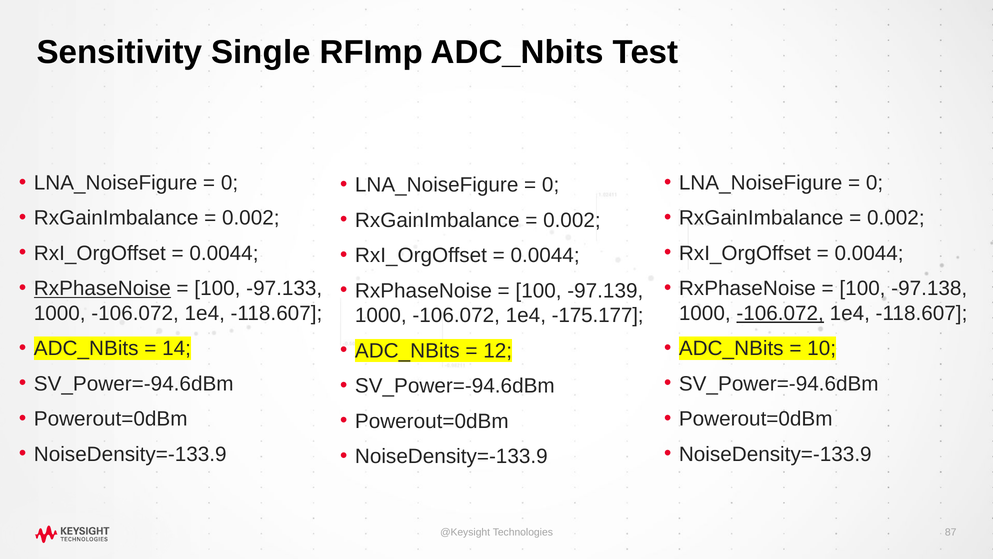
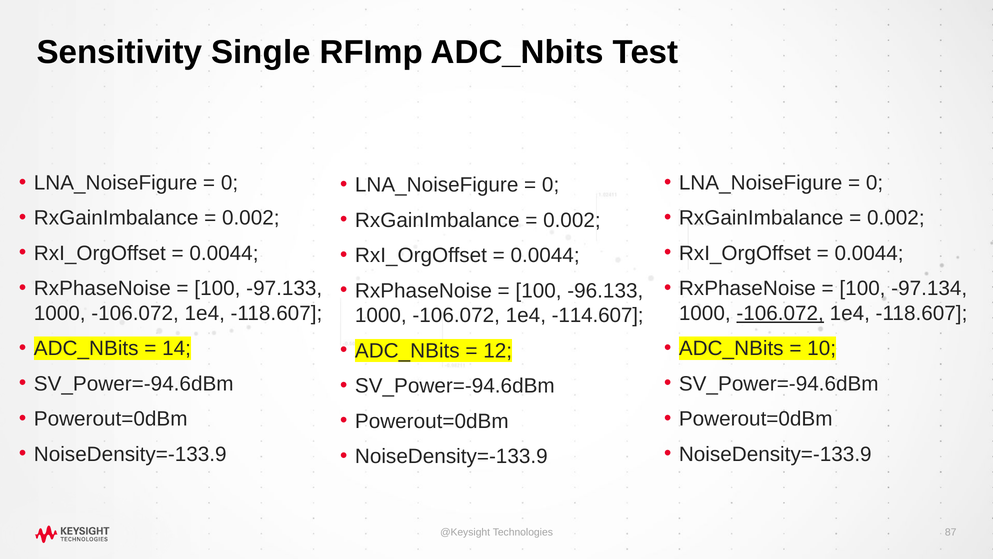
RxPhaseNoise underline: present -> none (102, 288)
-97.138: -97.138 -> -97.134 (929, 288)
-97.139: -97.139 -> -96.133 (605, 290)
-175.177: -175.177 -> -114.607 (598, 315)
